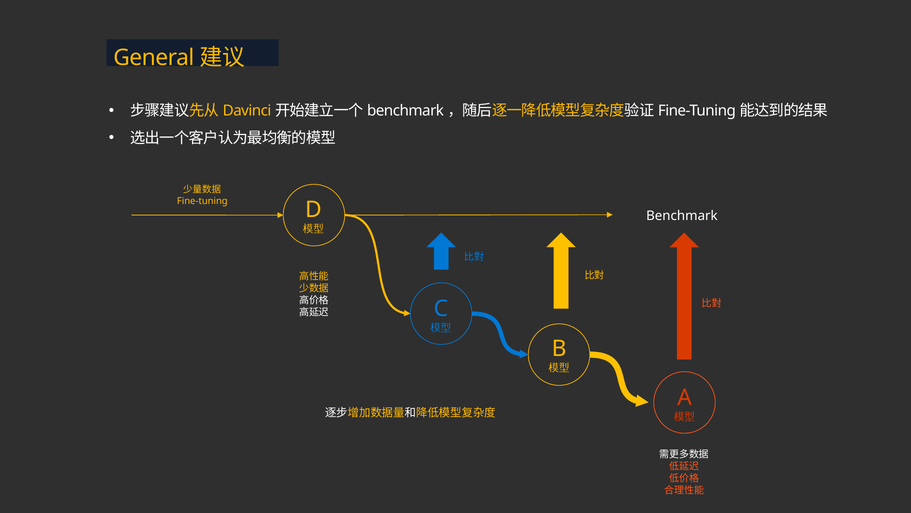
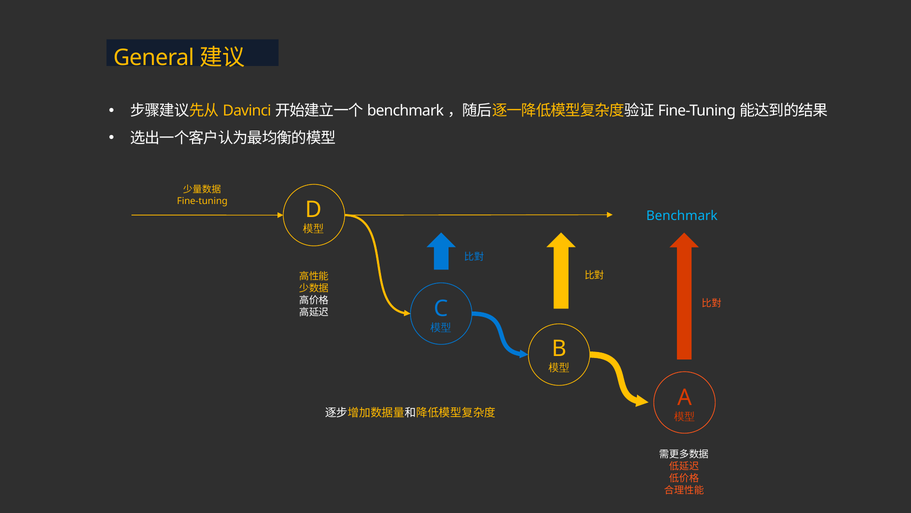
Benchmark colour: white -> light blue (682, 215)
